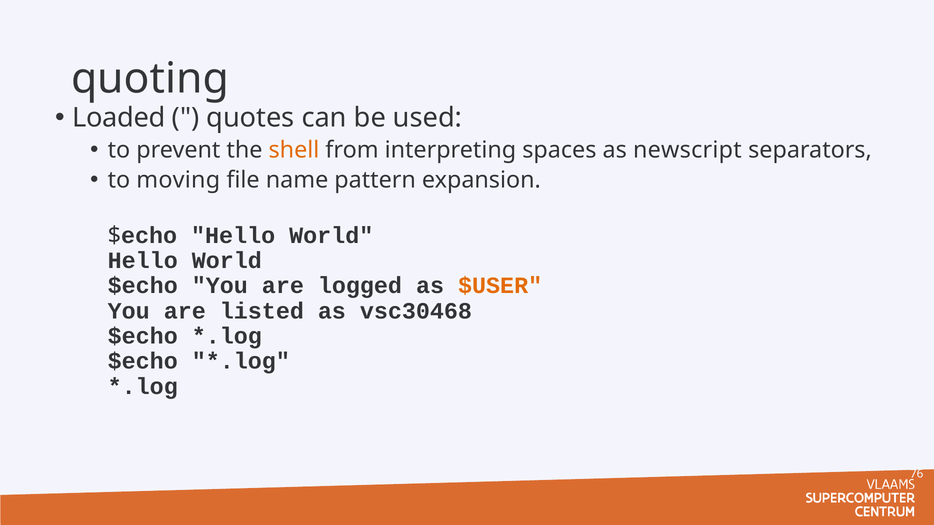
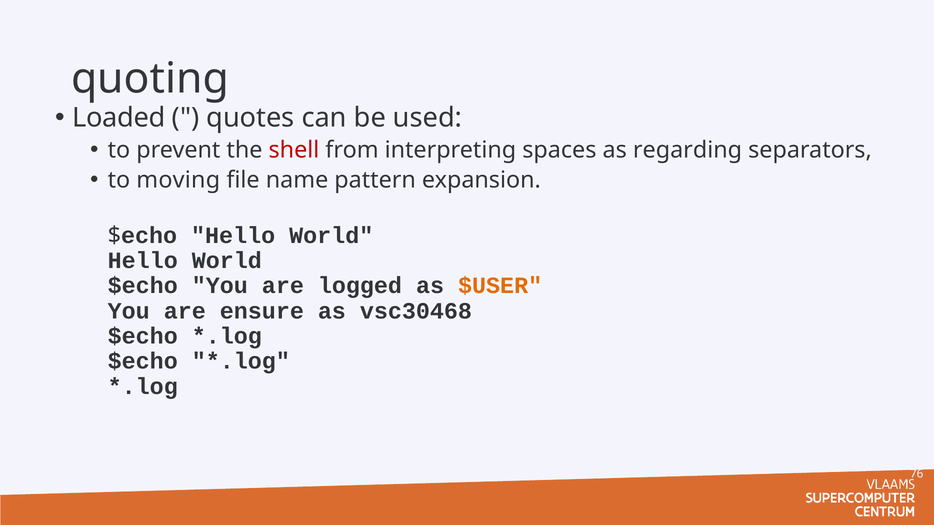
shell colour: orange -> red (294, 150)
newscript: newscript -> regarding (688, 150)
listed: listed -> ensure (262, 311)
